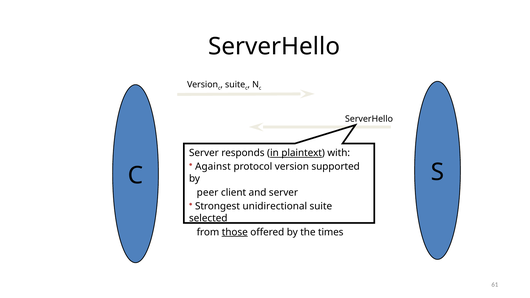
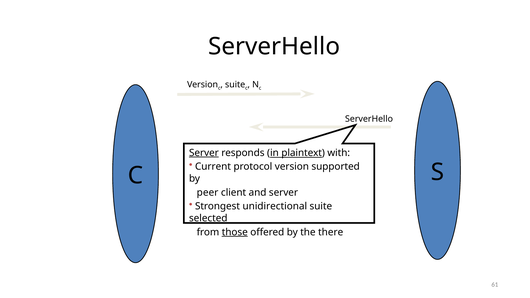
Server underline: none -> present (204, 153)
Against: Against -> Current (213, 167)
times: times -> there (331, 232)
